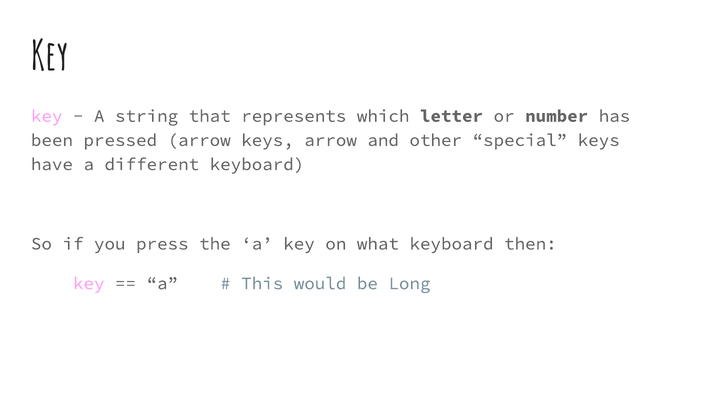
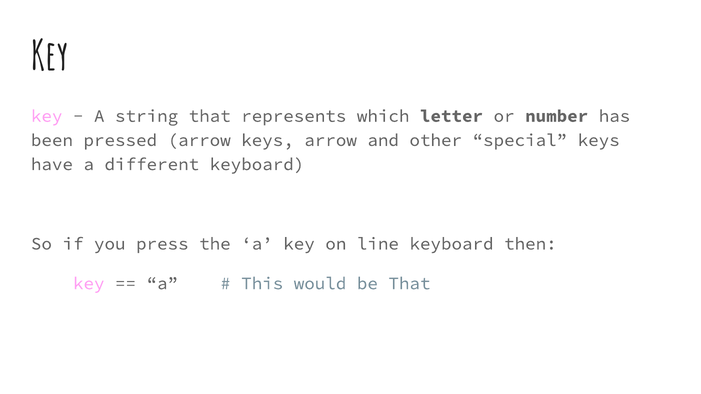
what: what -> line (378, 244)
be Long: Long -> That (409, 284)
